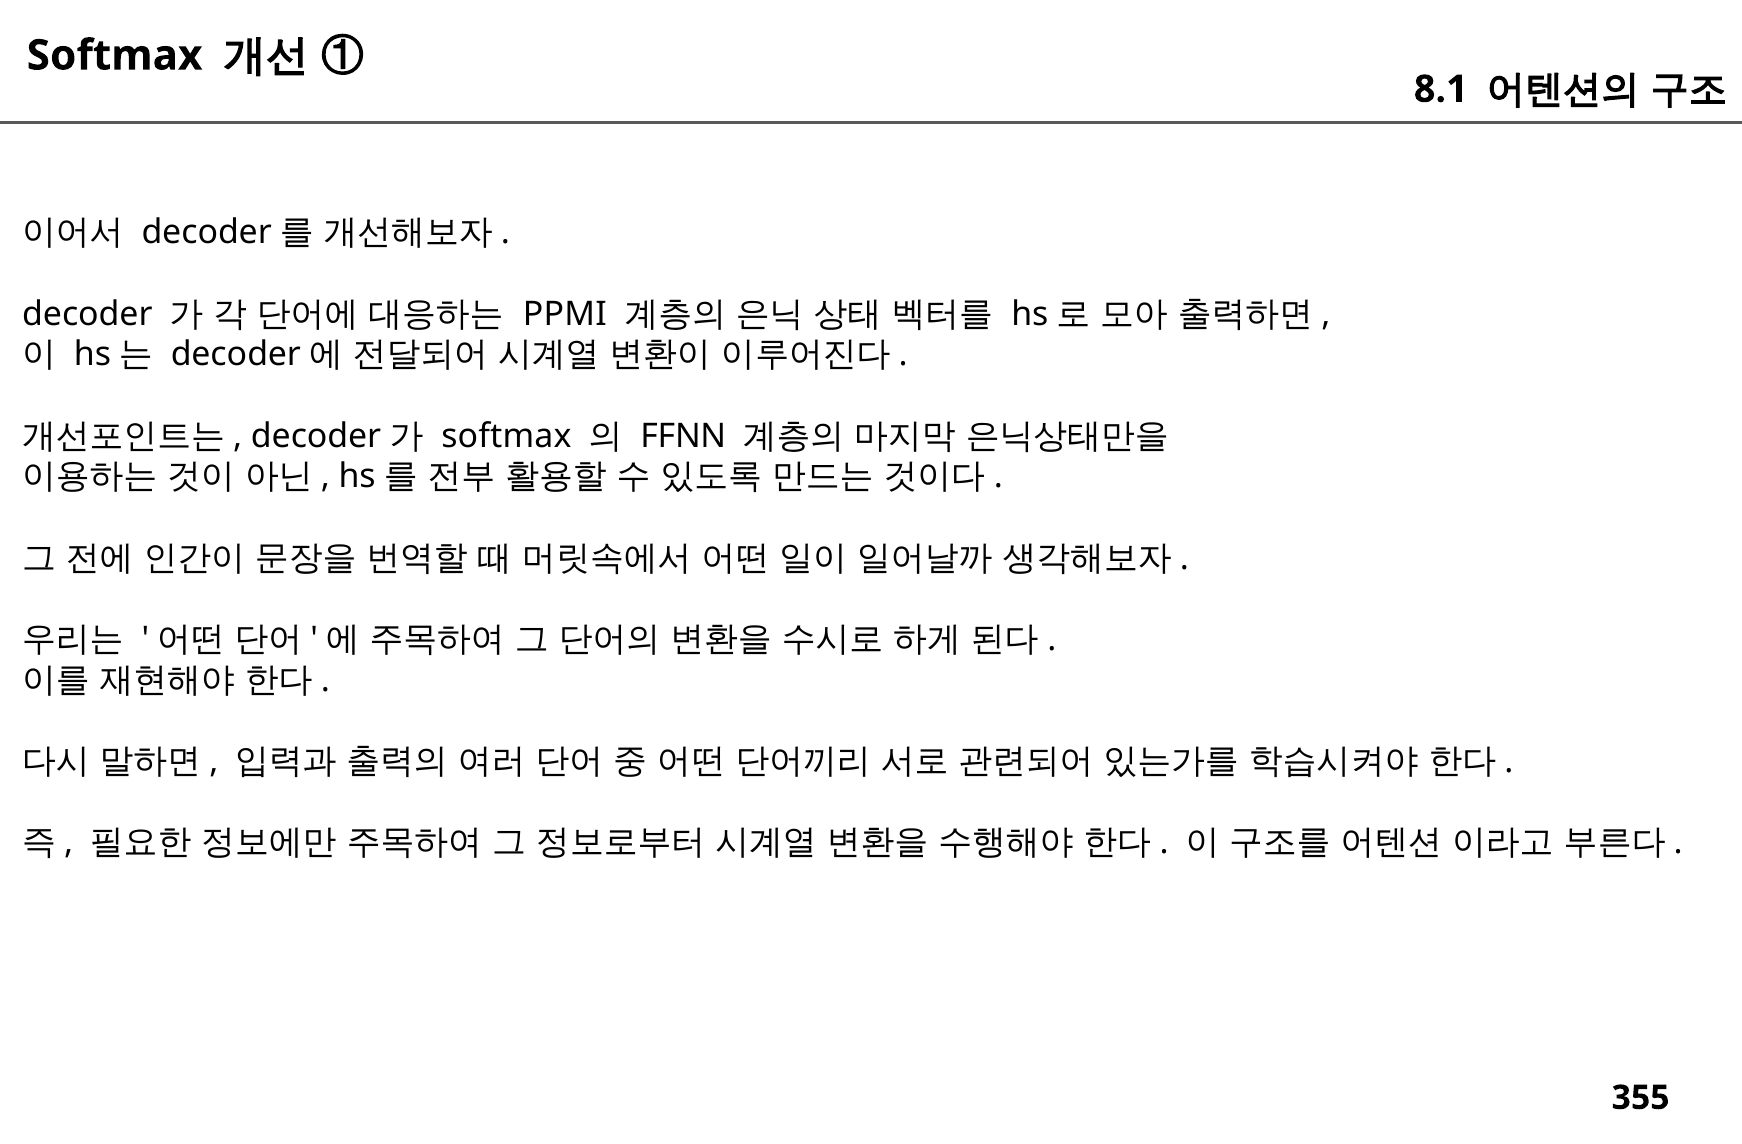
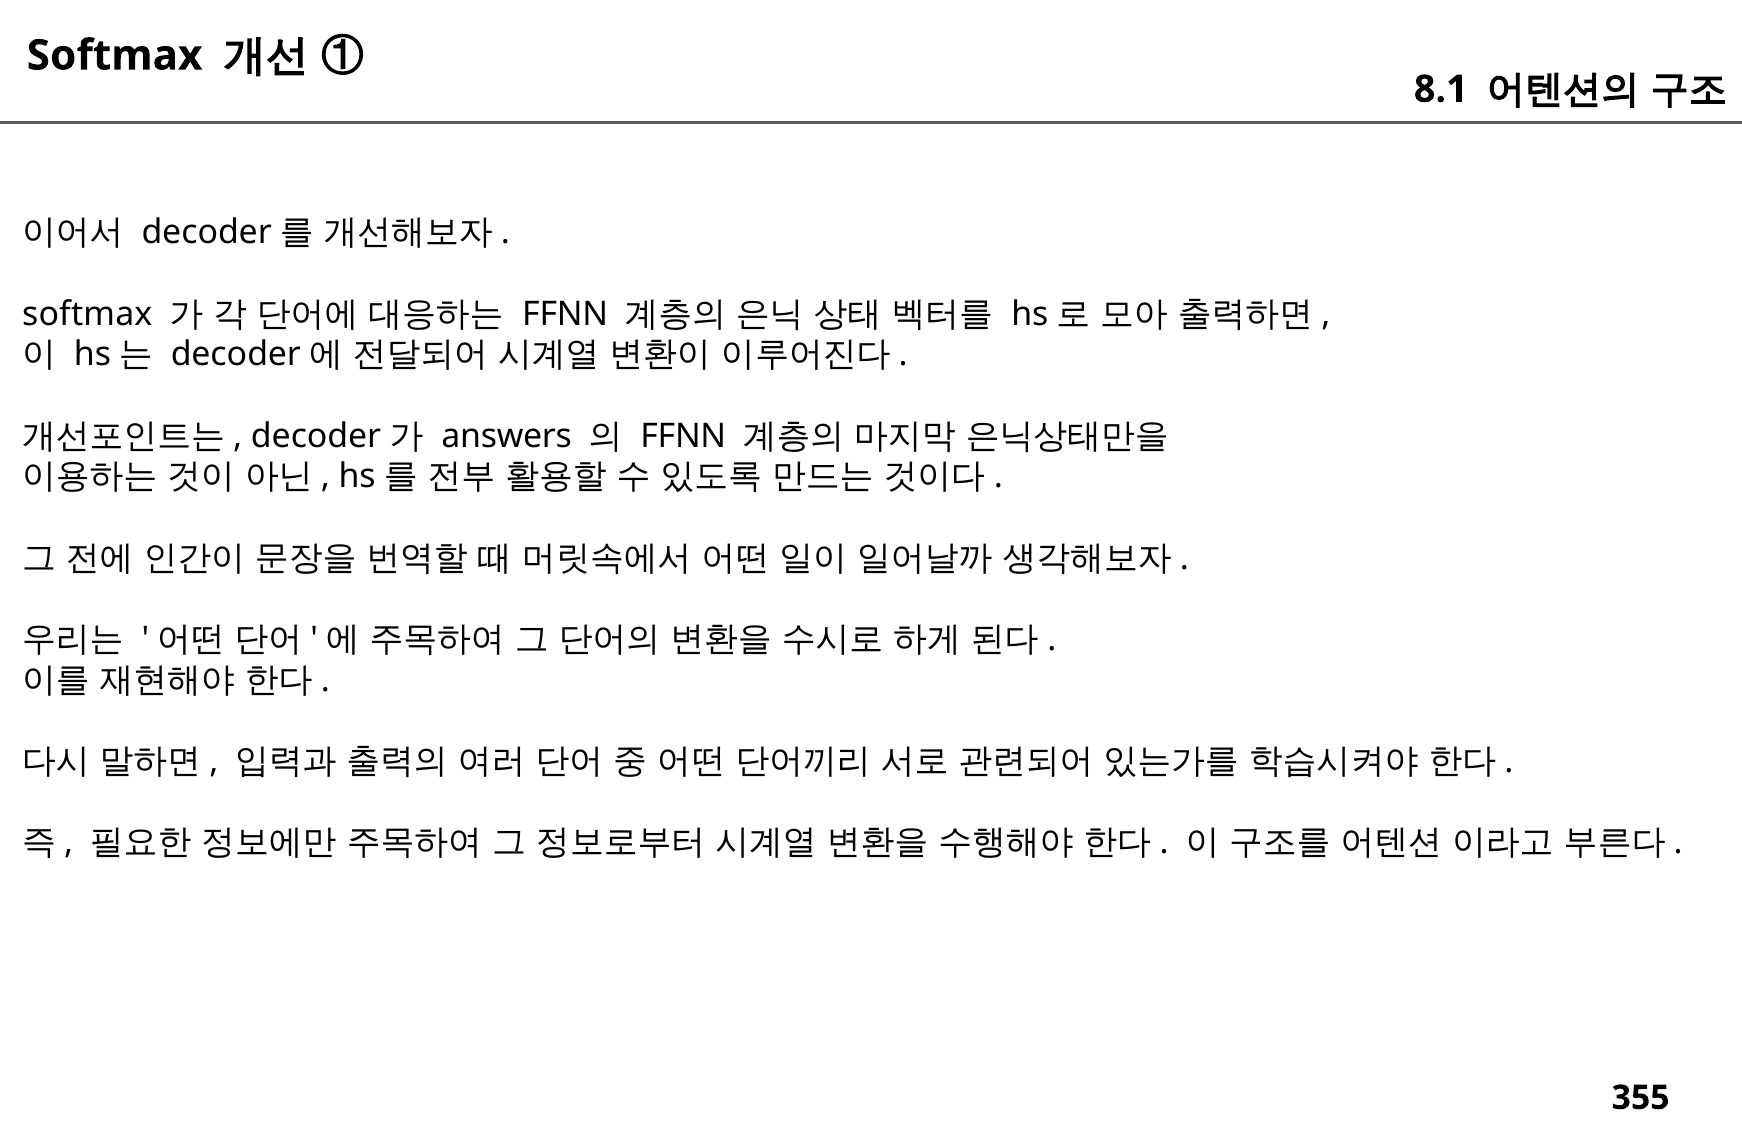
decoder: decoder -> softmax (87, 314)
PPMI: PPMI -> FFNN (565, 314)
softmax: softmax -> answers (507, 436)
